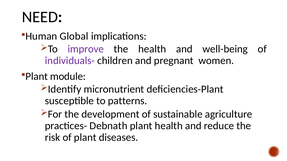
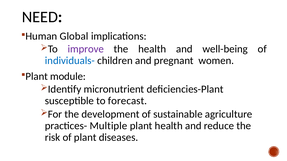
individuals- colour: purple -> blue (70, 61)
patterns: patterns -> forecast (128, 101)
Debnath: Debnath -> Multiple (108, 126)
